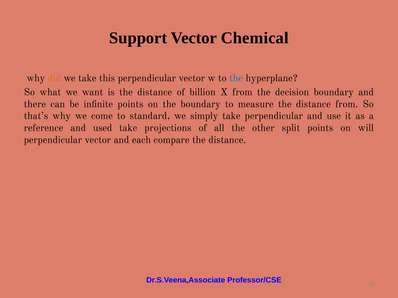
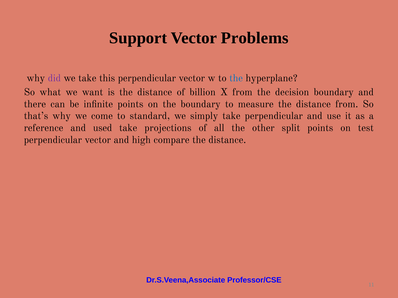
Chemical: Chemical -> Problems (255, 38)
did colour: orange -> purple (54, 78)
will: will -> test (366, 128)
each: each -> high (141, 140)
